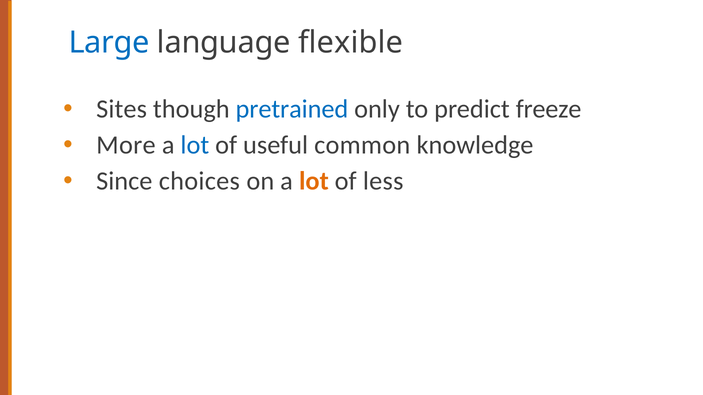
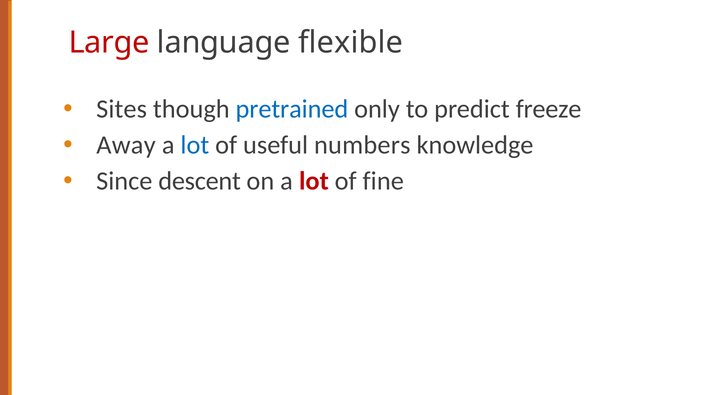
Large colour: blue -> red (109, 42)
More: More -> Away (126, 145)
common: common -> numbers (362, 145)
choices: choices -> descent (200, 181)
lot colour: orange -> red (314, 181)
less: less -> fine (383, 181)
